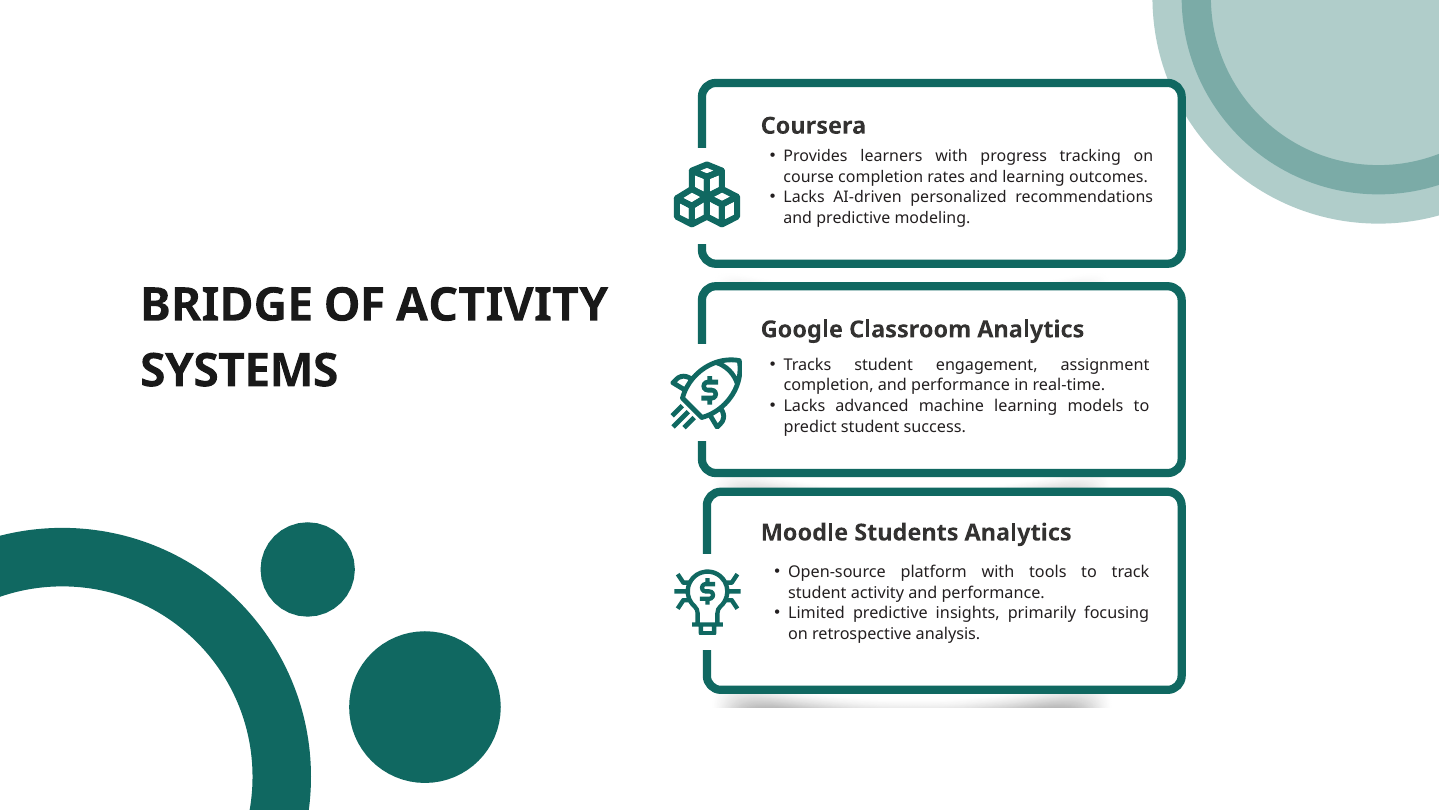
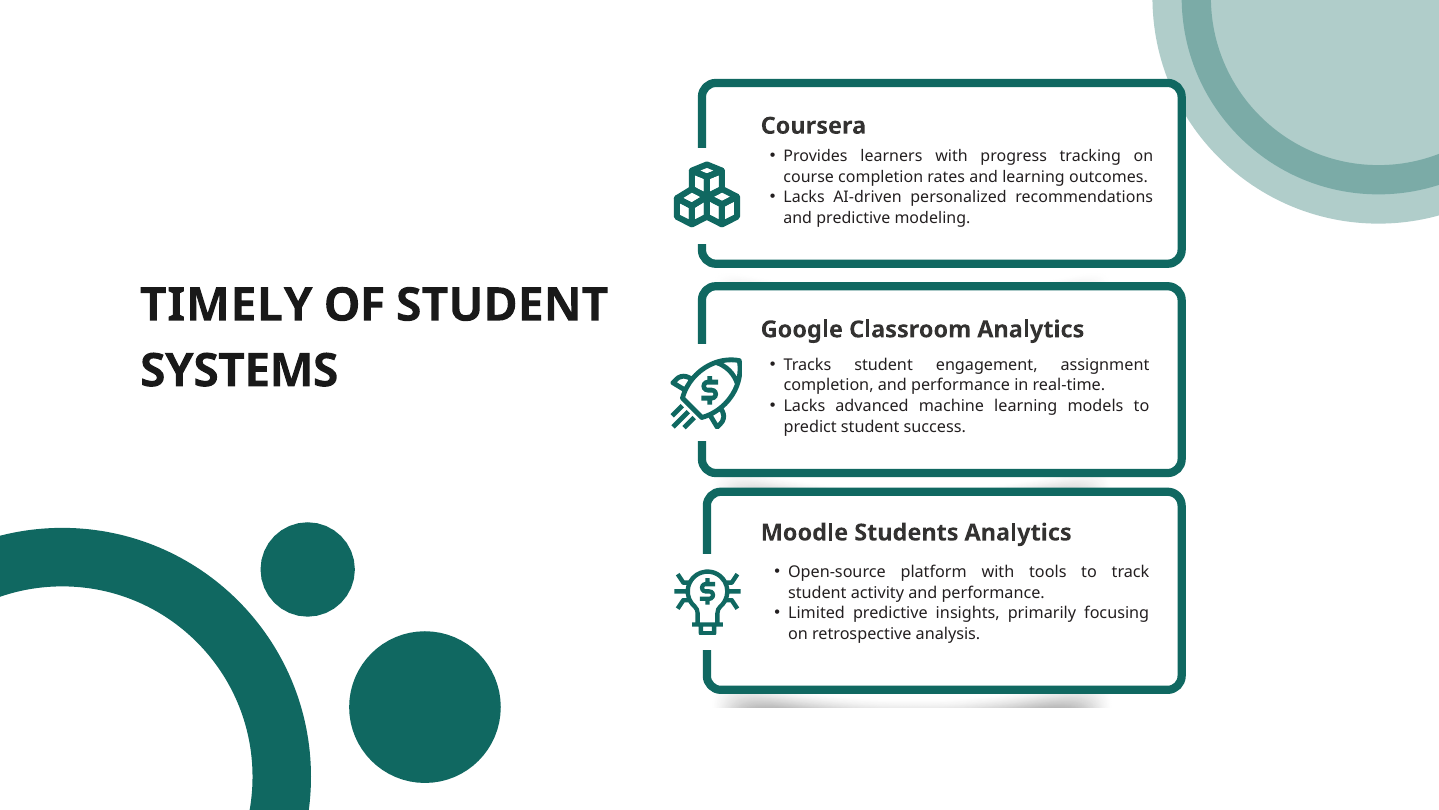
BRIDGE: BRIDGE -> TIMELY (226, 305)
OF ACTIVITY: ACTIVITY -> STUDENT (502, 305)
